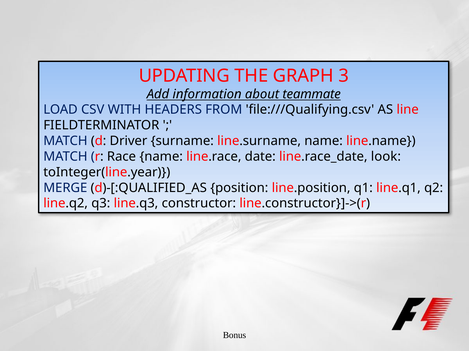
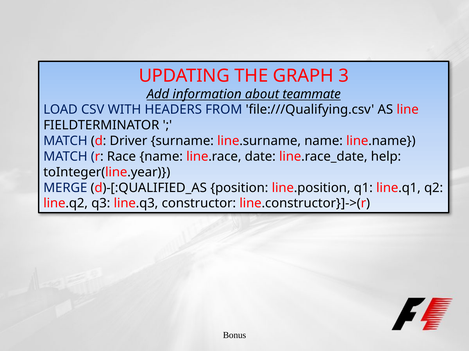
look: look -> help (386, 157)
